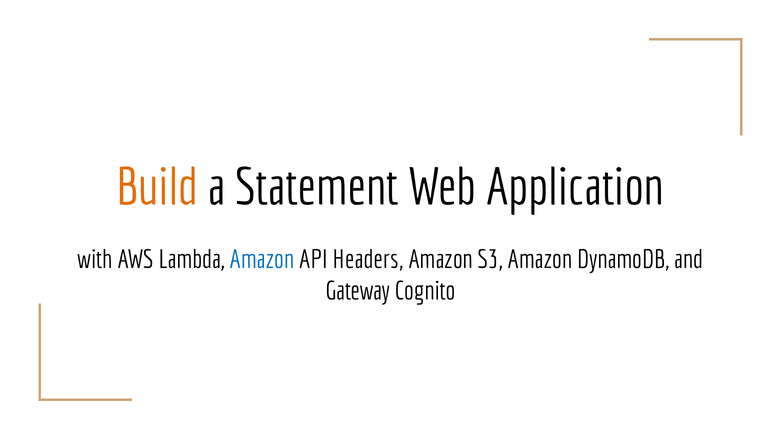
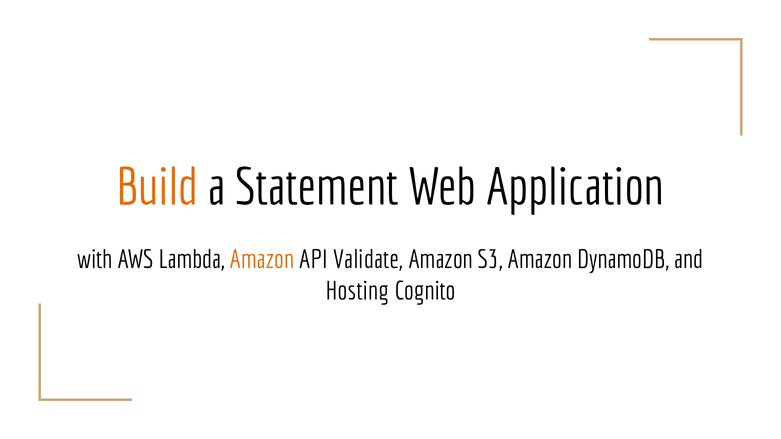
Amazon colour: blue -> orange (262, 260)
Headers: Headers -> Validate (368, 260)
Gateway: Gateway -> Hosting (357, 291)
